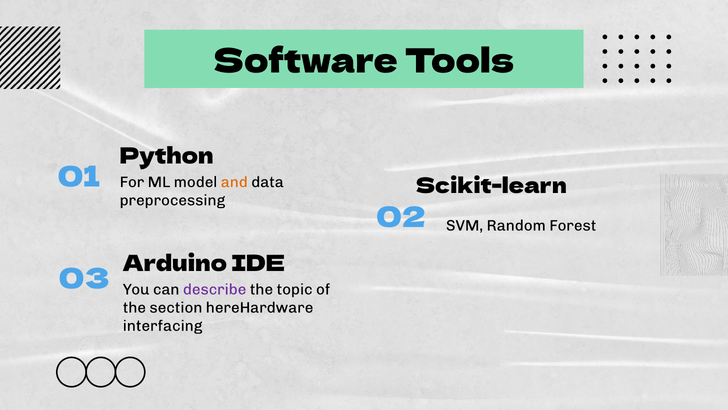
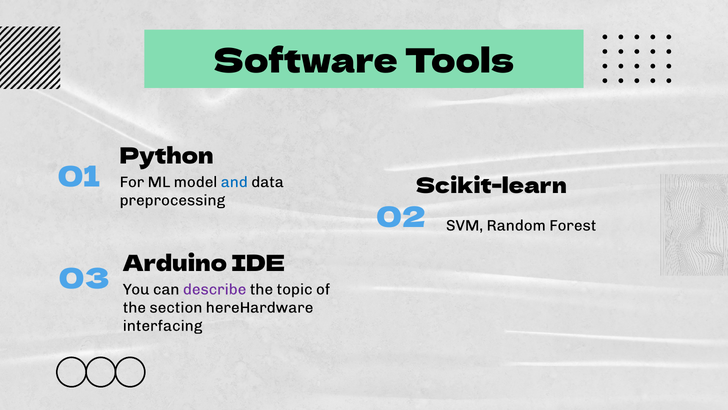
and colour: orange -> blue (234, 182)
